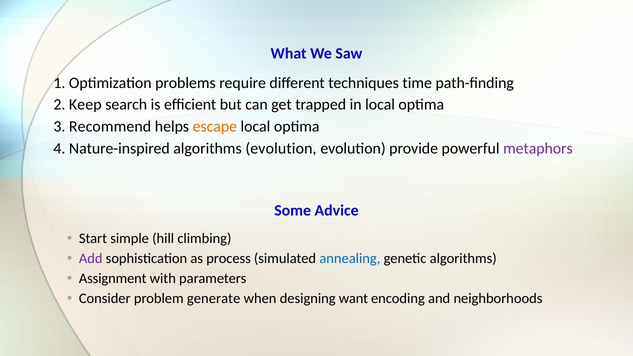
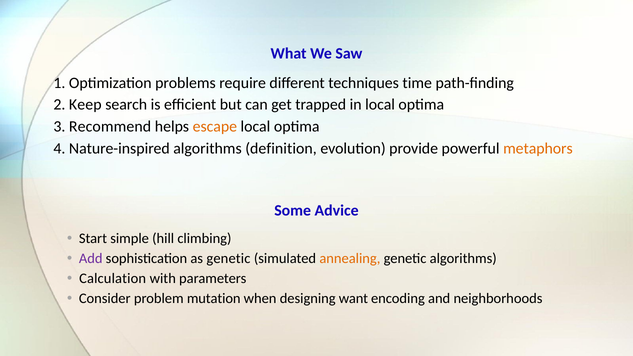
algorithms evolution: evolution -> definition (281, 148)
metaphors colour: purple -> orange (538, 148)
as process: process -> genetic (228, 259)
annealing colour: blue -> orange (350, 259)
Assignment: Assignment -> Calculation (113, 279)
generate: generate -> mutation (214, 299)
